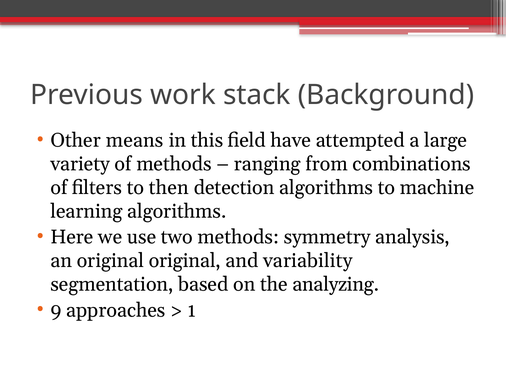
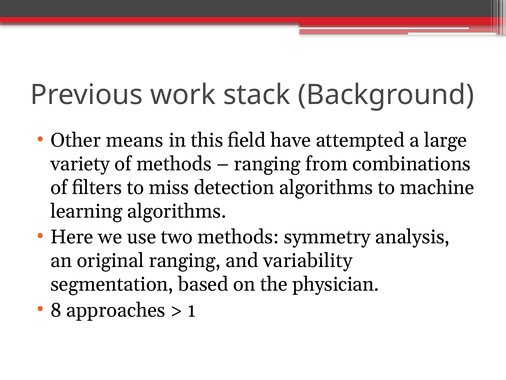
then: then -> miss (169, 187)
original original: original -> ranging (185, 260)
analyzing: analyzing -> physician (336, 284)
9: 9 -> 8 (56, 310)
